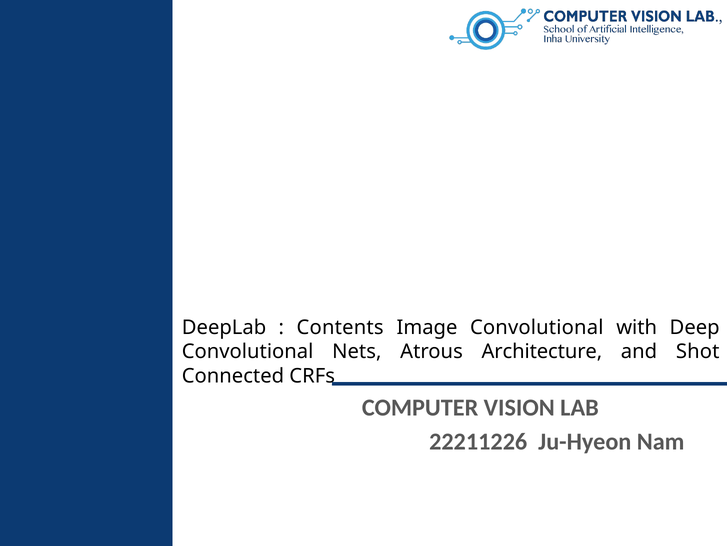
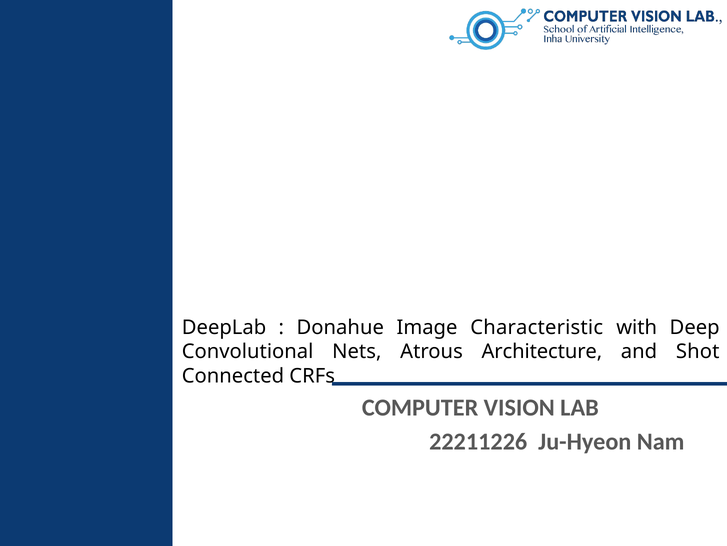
Contents: Contents -> Donahue (340, 327)
Image Convolutional: Convolutional -> Characteristic (537, 327)
